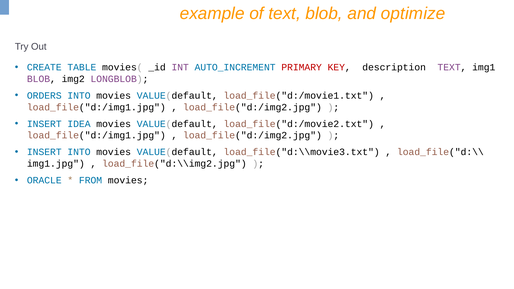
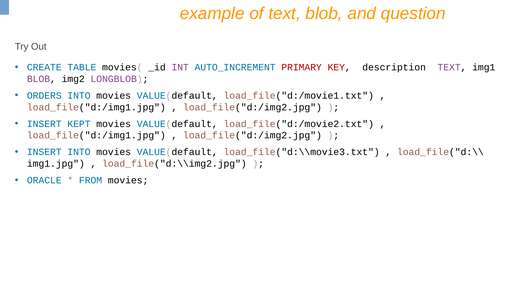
optimize: optimize -> question (413, 13)
IDEA: IDEA -> KEPT (79, 124)
